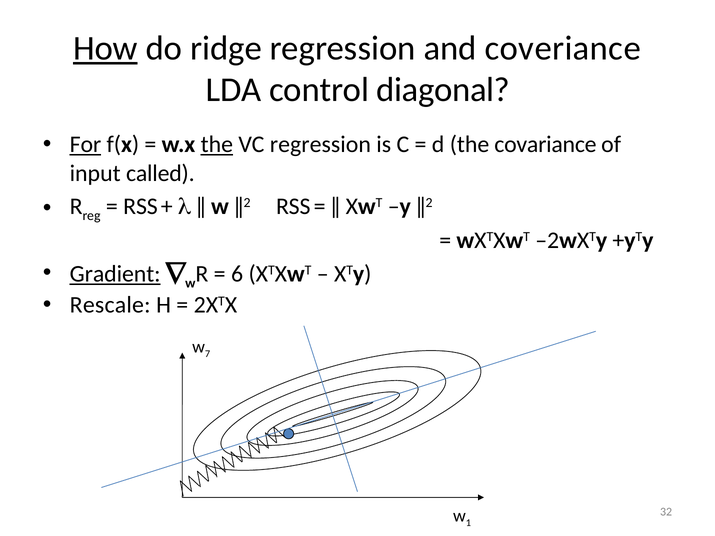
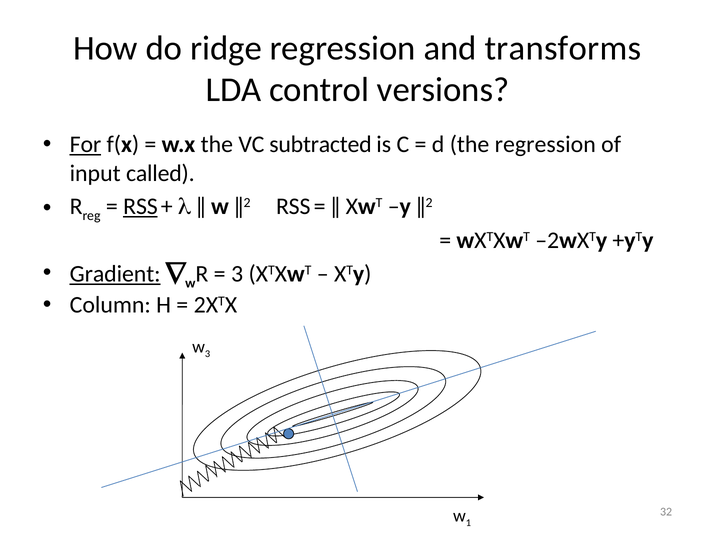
How underline: present -> none (105, 48)
coveriance: coveriance -> transforms (563, 48)
diagonal: diagonal -> versions (443, 90)
the underline: present -> none (217, 145)
VC regression: regression -> subtracted (321, 145)
the covariance: covariance -> regression (545, 145)
RSS underline: none -> present (140, 207)
6: 6 -> 3 (237, 274)
Rescale: Rescale -> Column (110, 305)
w 7: 7 -> 3 (208, 354)
